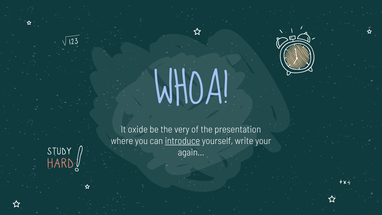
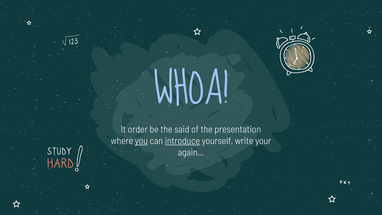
oxide: oxide -> order (138, 129)
very: very -> said (182, 129)
you underline: none -> present (141, 141)
